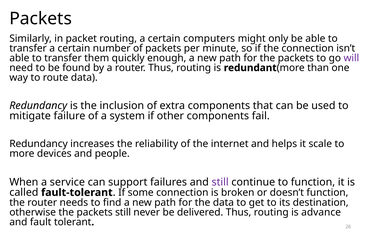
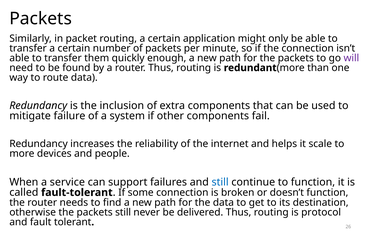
computers: computers -> application (209, 39)
still colour: purple -> blue (220, 182)
advance: advance -> protocol (321, 212)
